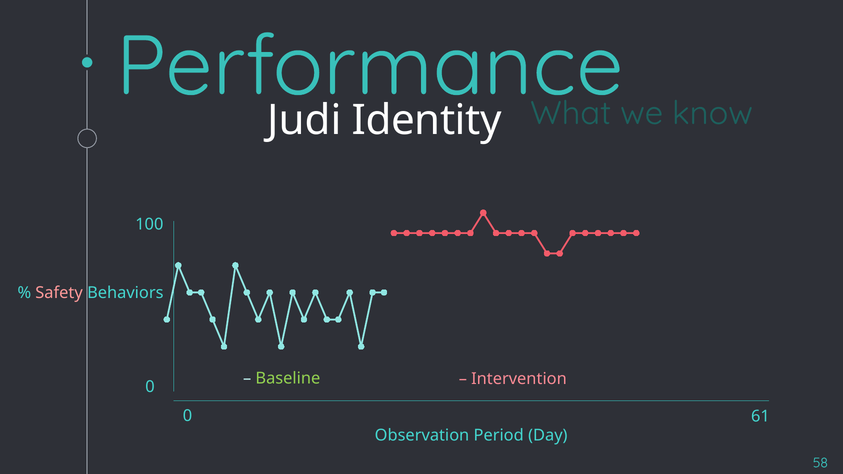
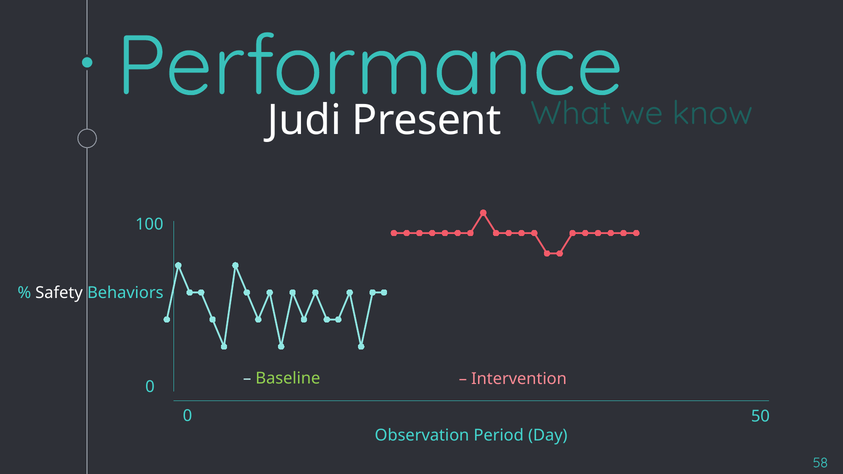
Identity: Identity -> Present (427, 120)
Safety colour: pink -> white (59, 293)
61: 61 -> 50 (760, 417)
